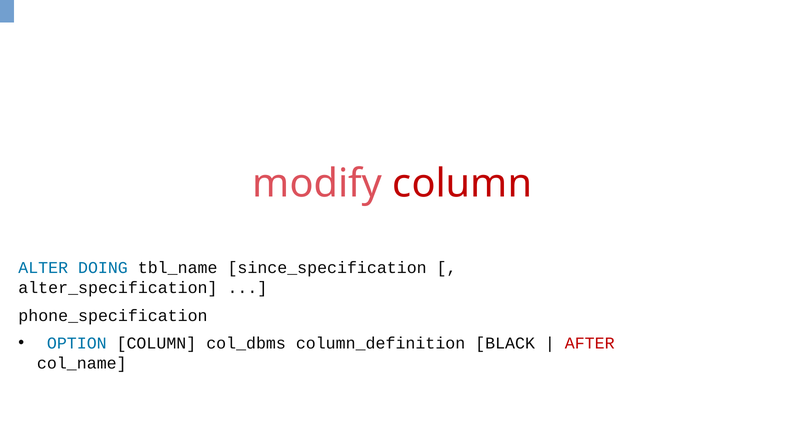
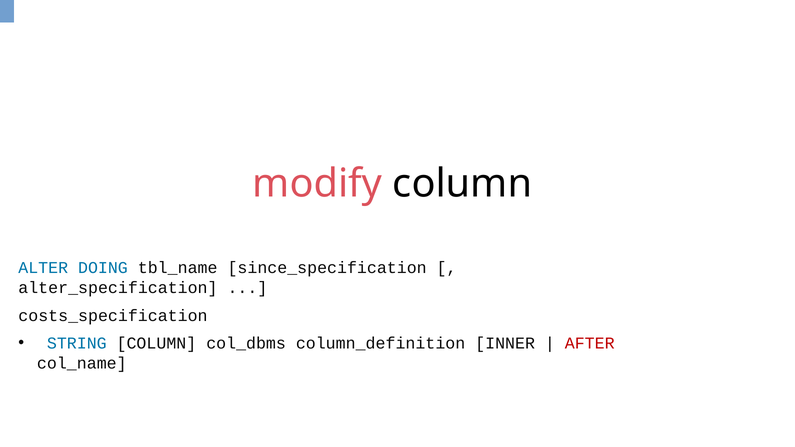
column colour: red -> black (462, 184)
phone_specification: phone_specification -> costs_specification (113, 316)
OPTION: OPTION -> STRING (77, 344)
BLACK: BLACK -> INNER (505, 344)
